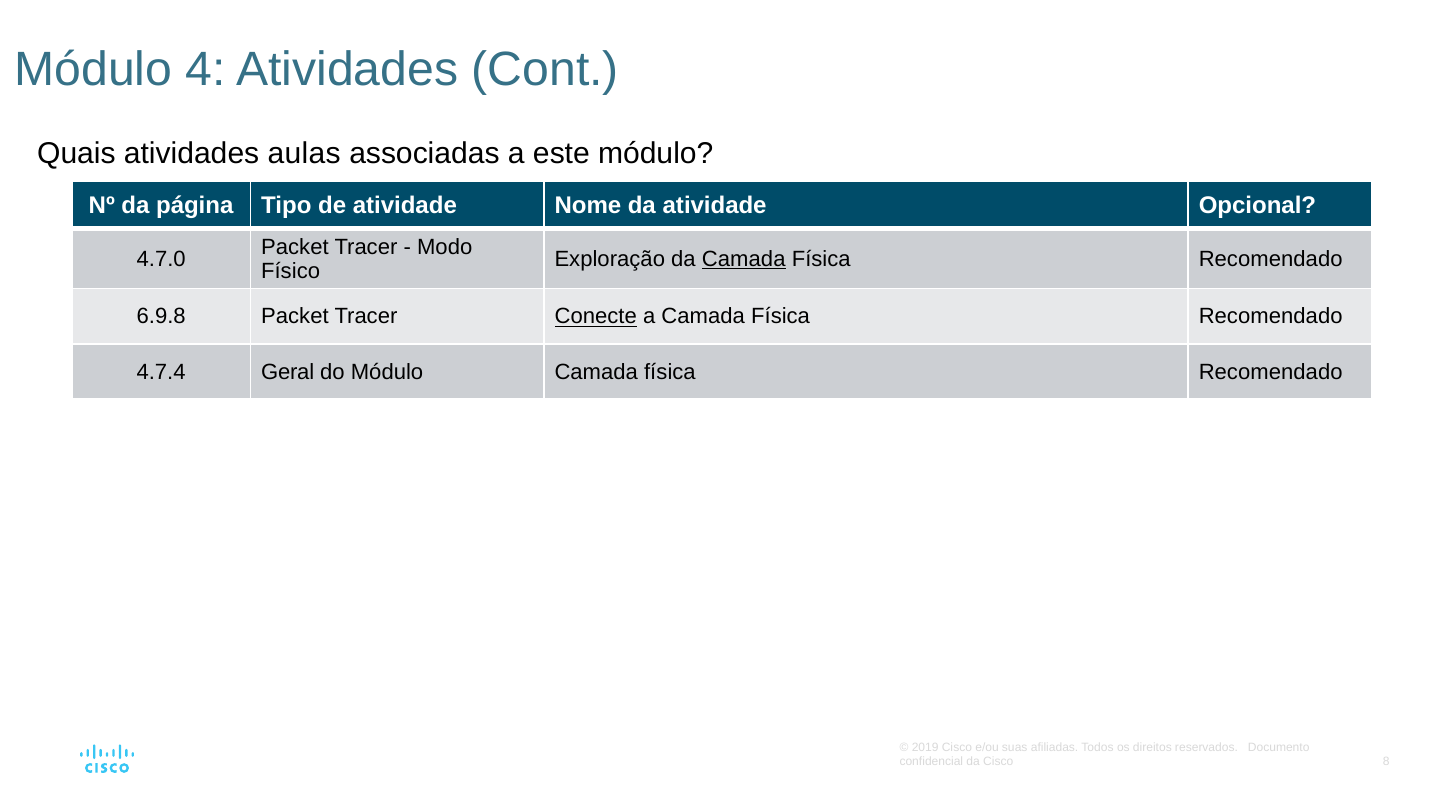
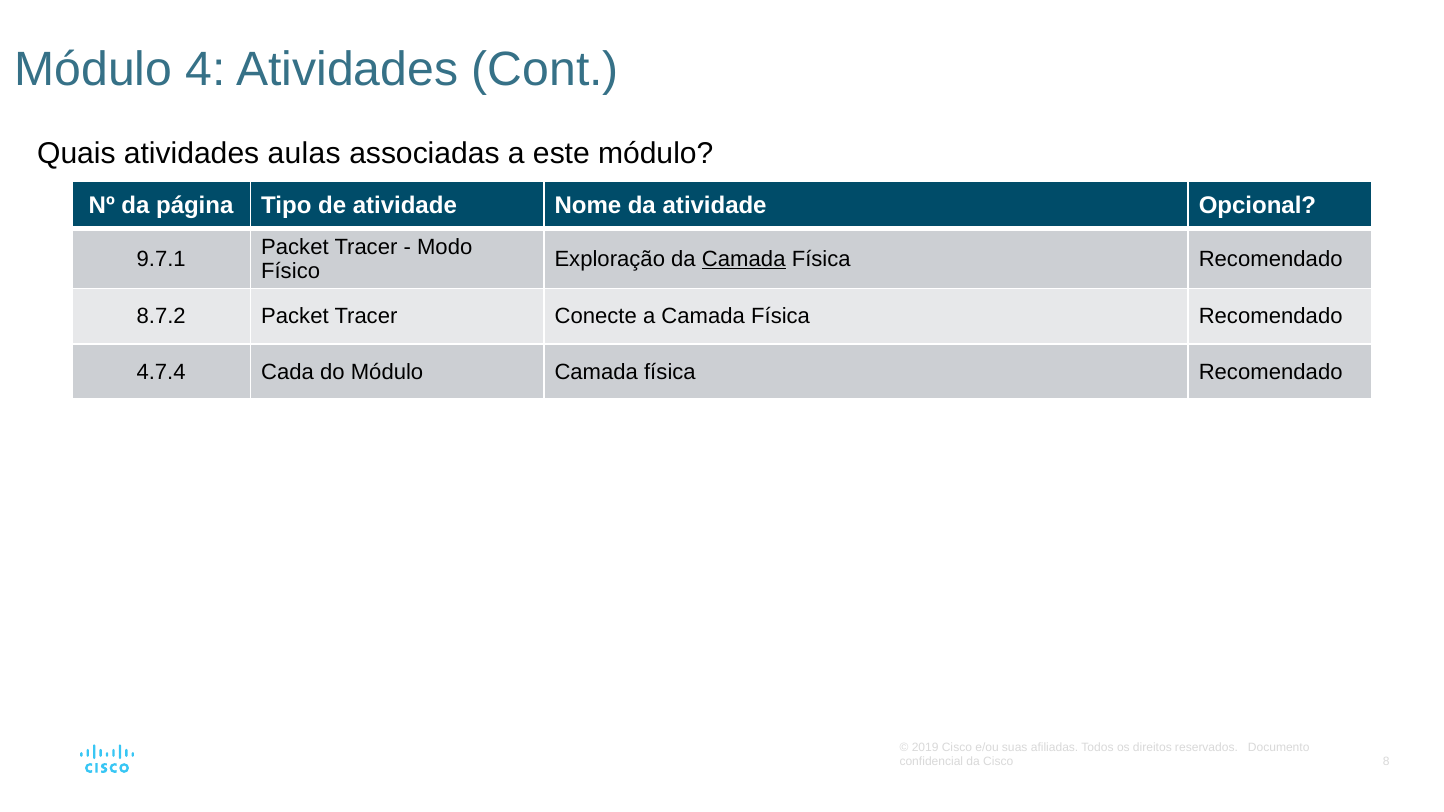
4.7.0: 4.7.0 -> 9.7.1 (161, 259)
6.9.8: 6.9.8 -> 8.7.2 (161, 317)
Conecte underline: present -> none (596, 317)
Geral: Geral -> Cada (288, 372)
